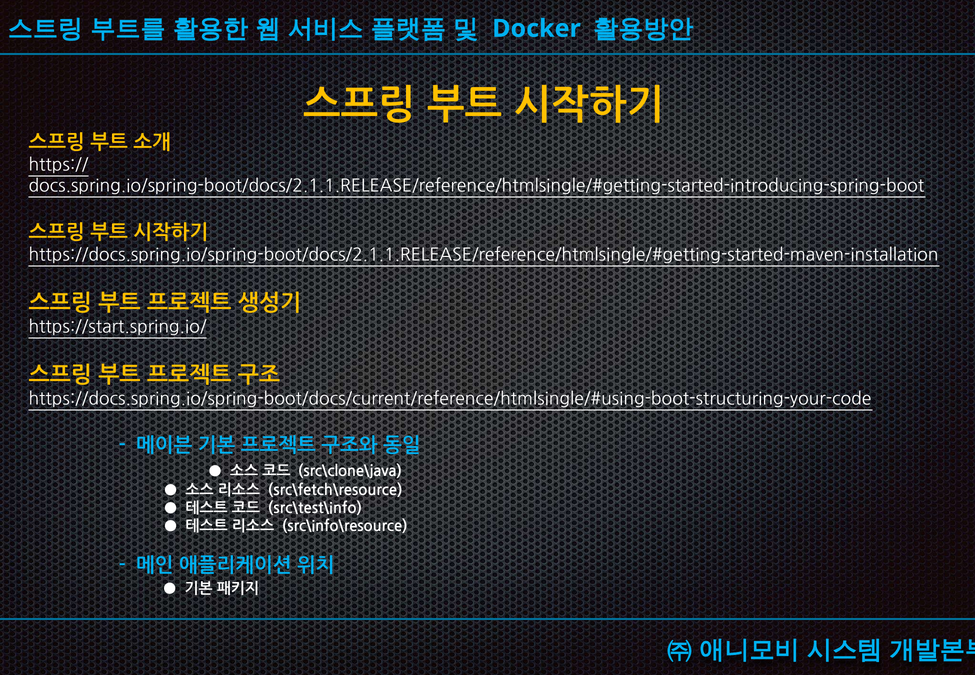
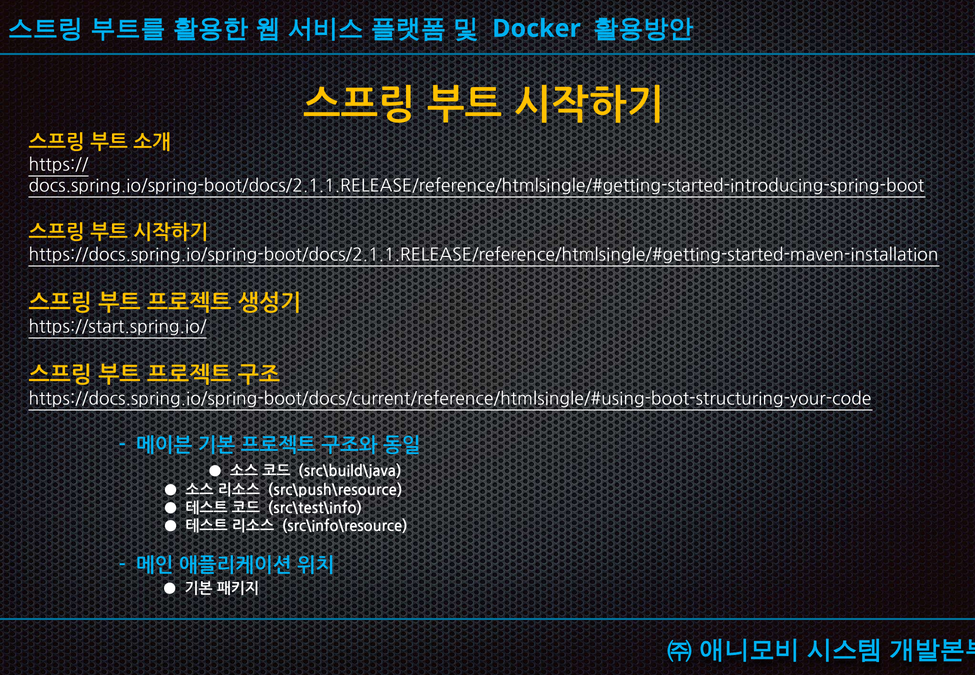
src\clone\java: src\clone\java -> src\build\java (350, 471)
src\fetch\resource: src\fetch\resource -> src\push\resource (335, 490)
